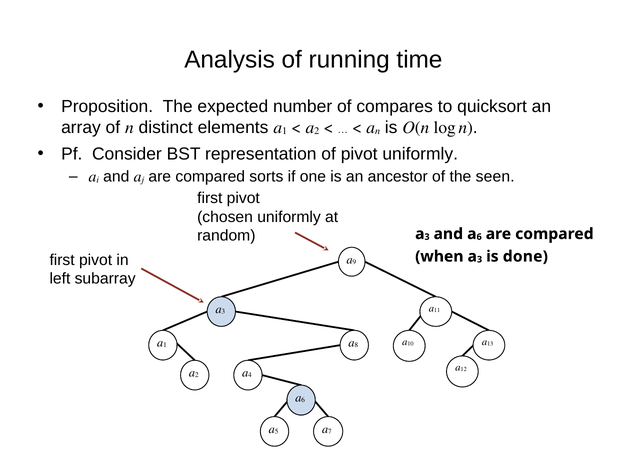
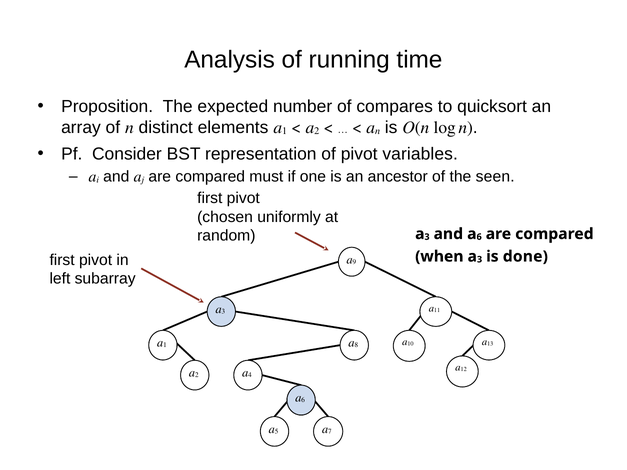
pivot uniformly: uniformly -> variables (420, 154)
sorts: sorts -> must (266, 177)
